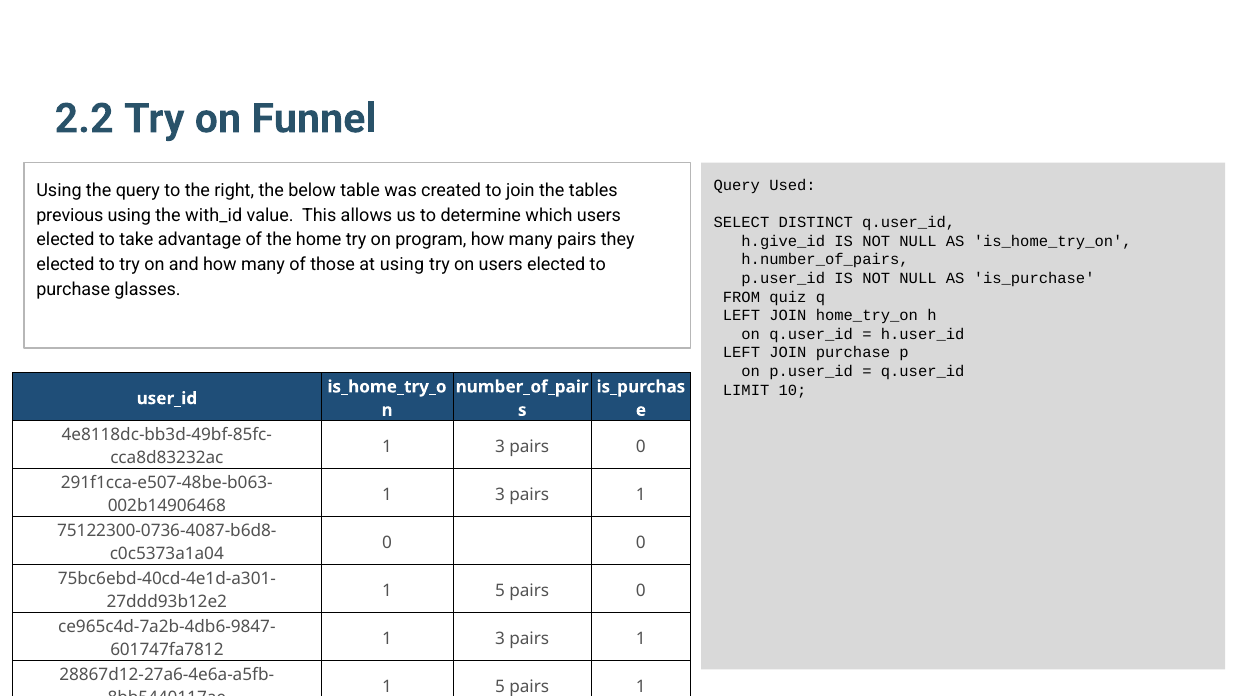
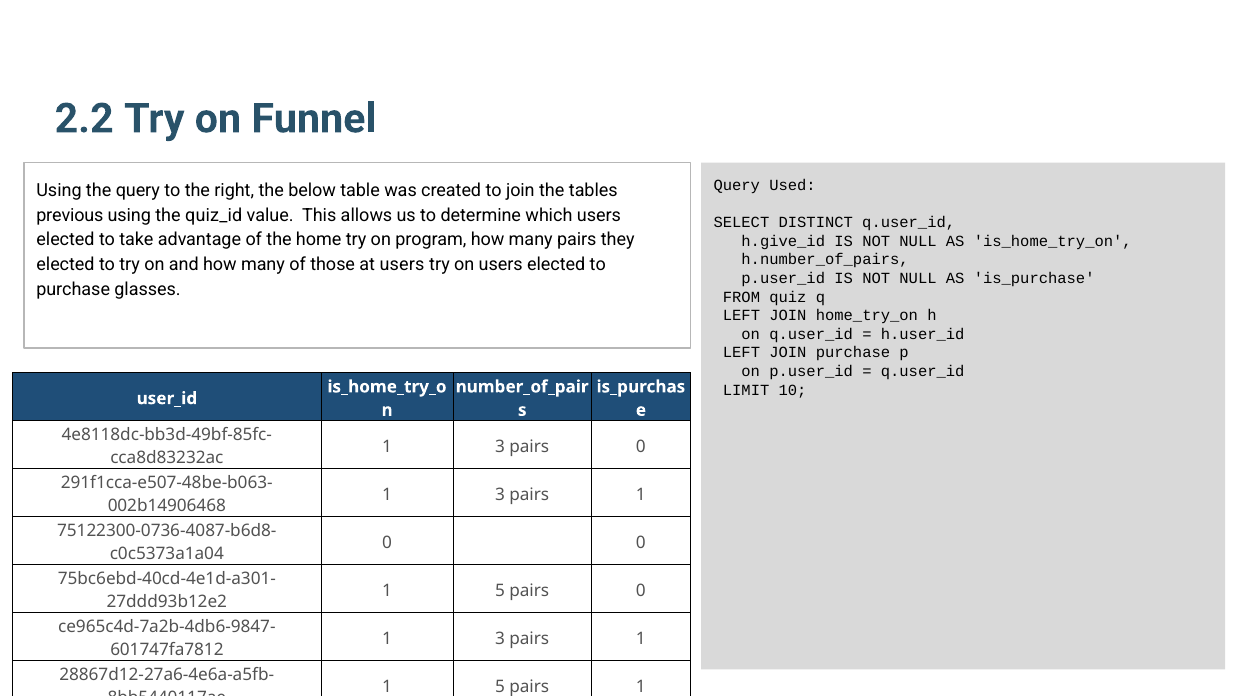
with_id: with_id -> quiz_id (214, 215)
at using: using -> users (402, 265)
